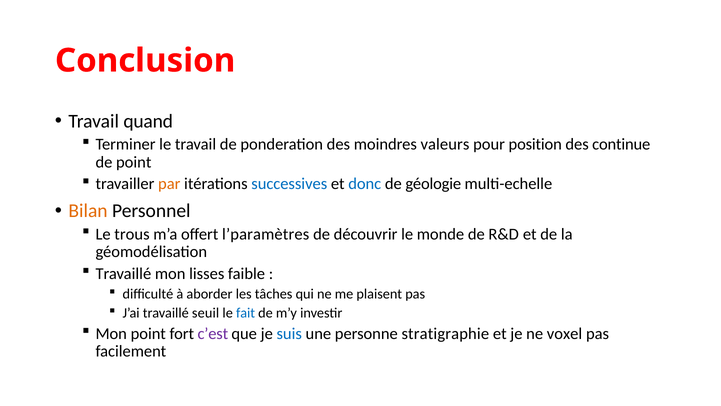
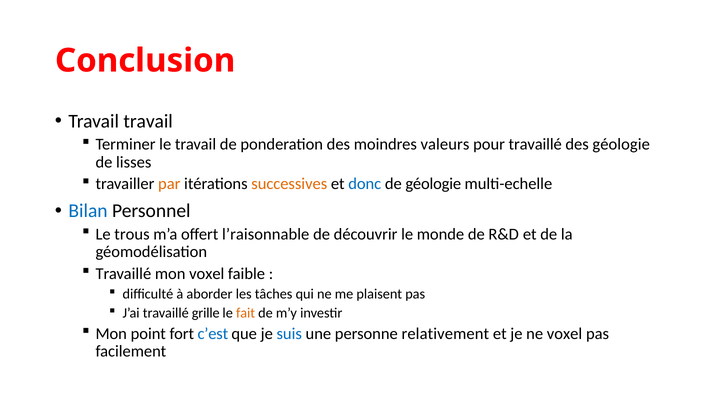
Travail quand: quand -> travail (148, 121)
pour position: position -> travaillé (535, 144)
des continue: continue -> géologie (621, 144)
de point: point -> lisses (134, 162)
successives colour: blue -> orange (289, 184)
Bilan colour: orange -> blue (88, 211)
l’paramètres: l’paramètres -> l’raisonnable (266, 234)
mon lisses: lisses -> voxel (207, 273)
seuil: seuil -> grille (206, 313)
fait colour: blue -> orange (246, 313)
c’est colour: purple -> blue (213, 333)
stratigraphie: stratigraphie -> relativement (445, 333)
